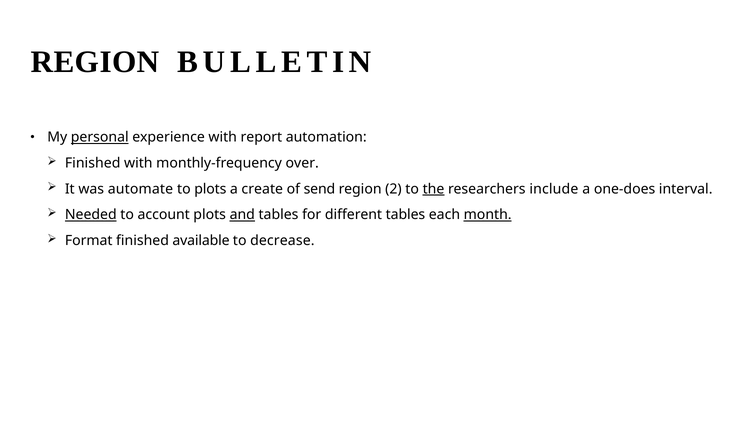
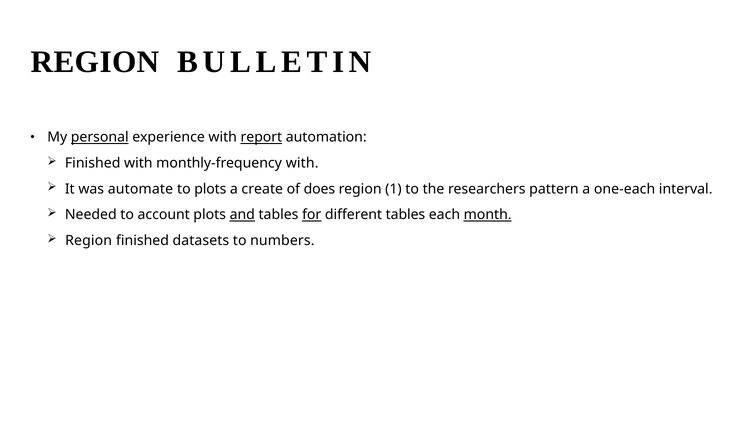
report underline: none -> present (261, 137)
monthly-frequency over: over -> with (302, 163)
send: send -> does (319, 189)
2: 2 -> 1 (393, 189)
the underline: present -> none (433, 189)
include: include -> pattern (554, 189)
one-does: one-does -> one-each (625, 189)
Needed underline: present -> none (91, 215)
for underline: none -> present (312, 215)
Format: Format -> Region (89, 241)
available: available -> datasets (201, 241)
decrease: decrease -> numbers (282, 241)
